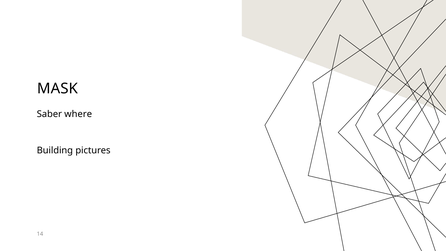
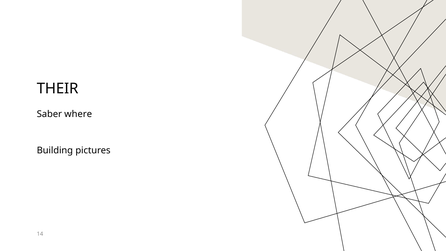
MASK: MASK -> THEIR (58, 89)
